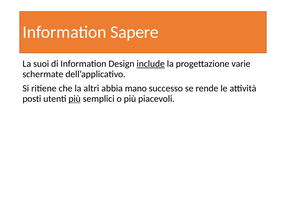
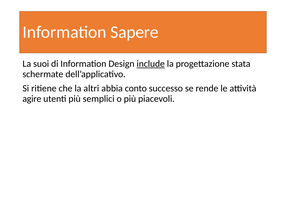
varie: varie -> stata (241, 64)
mano: mano -> conto (136, 88)
posti: posti -> agire (32, 98)
più underline: present -> none (75, 98)
